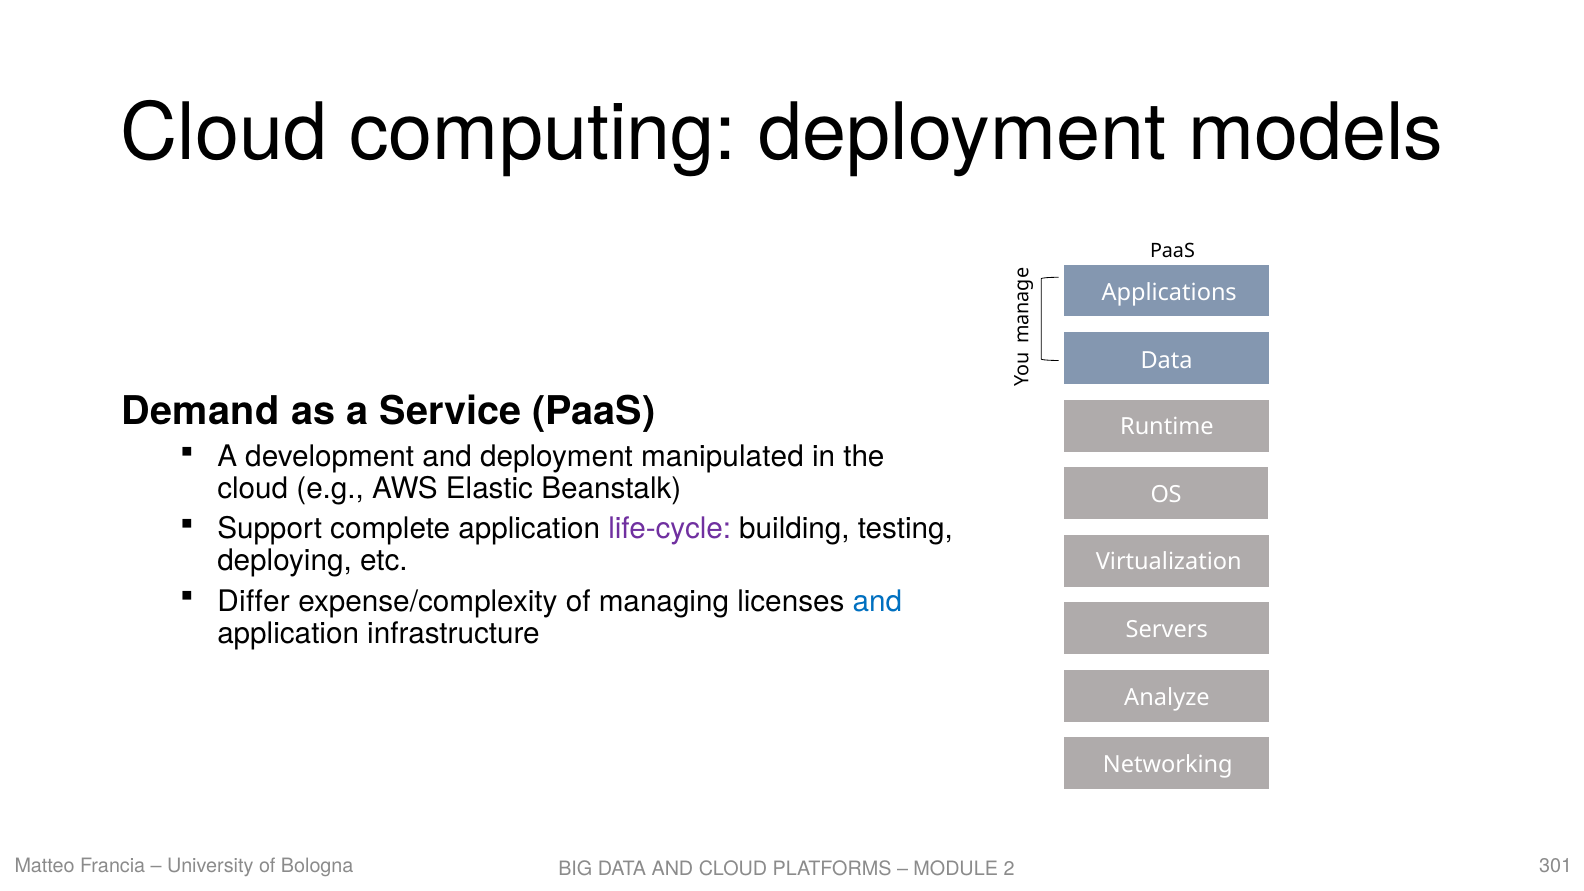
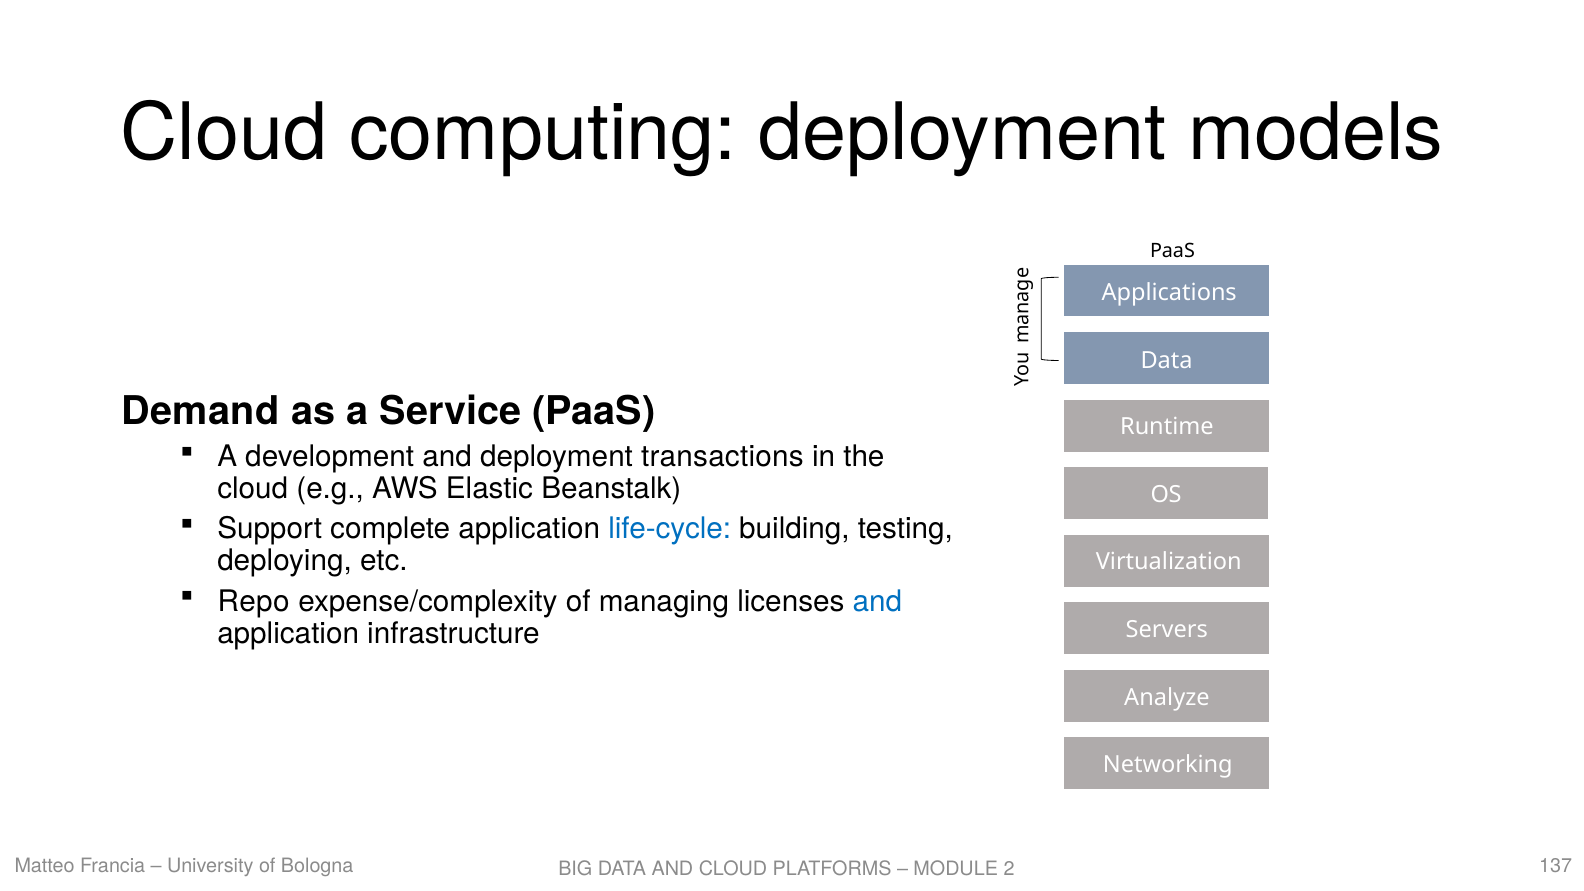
manipulated: manipulated -> transactions (722, 457)
life-cycle colour: purple -> blue (670, 529)
Differ: Differ -> Repo (254, 601)
301: 301 -> 137 (1556, 866)
